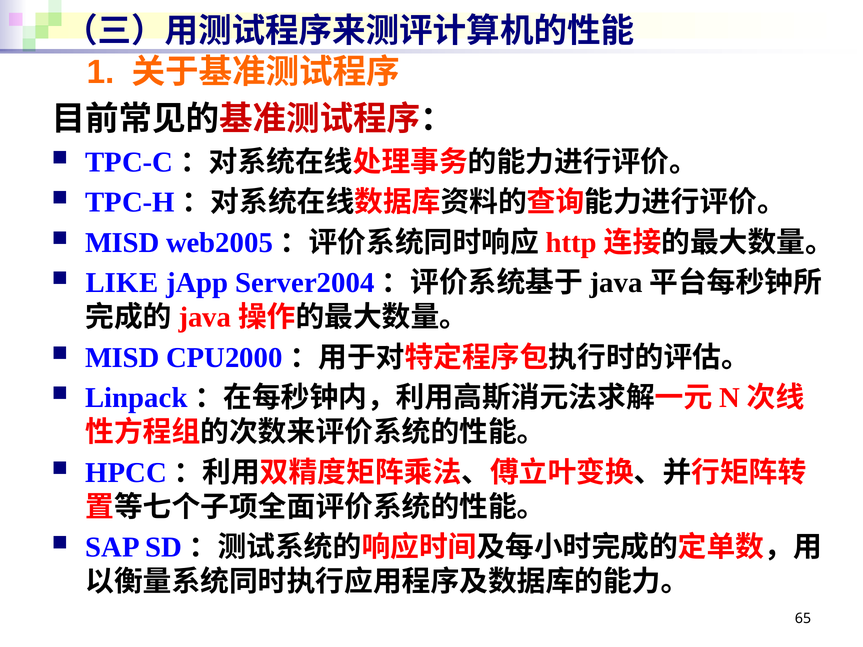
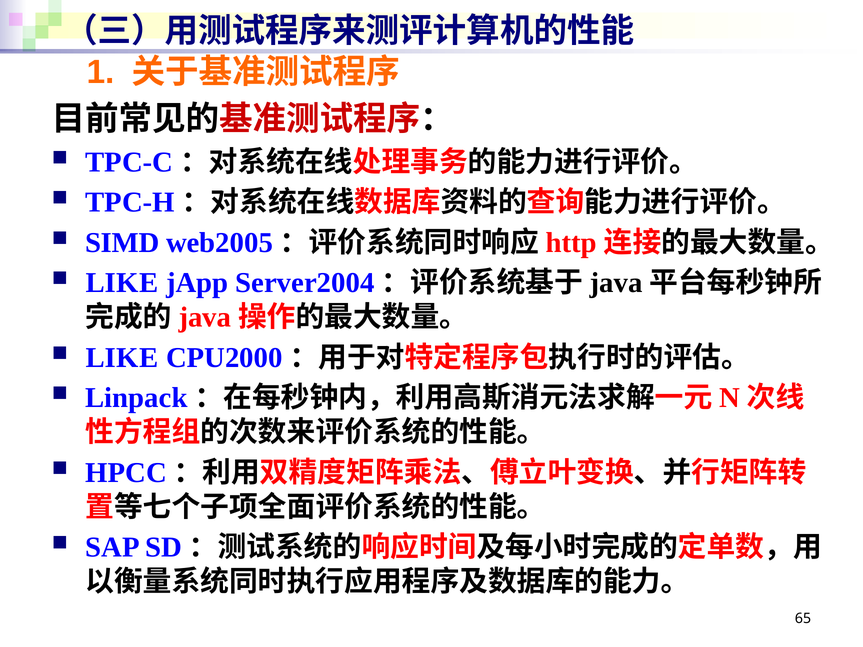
MISD: MISD -> SIMD (122, 243)
MISD: MISD -> LIKE (122, 358)
